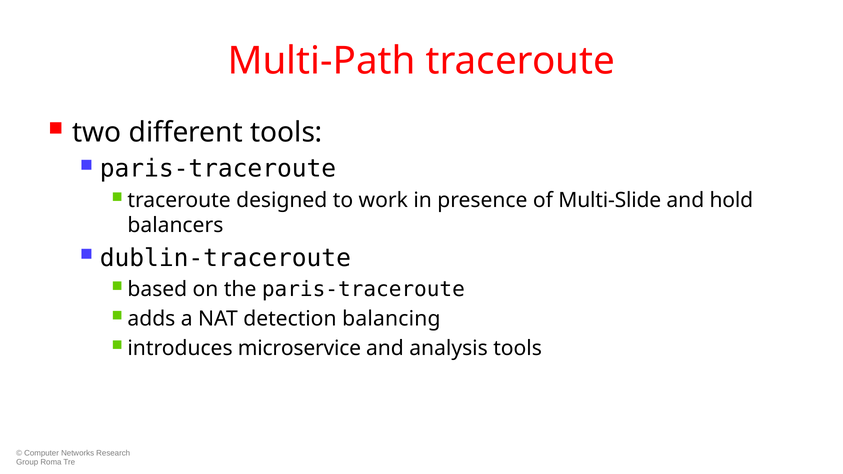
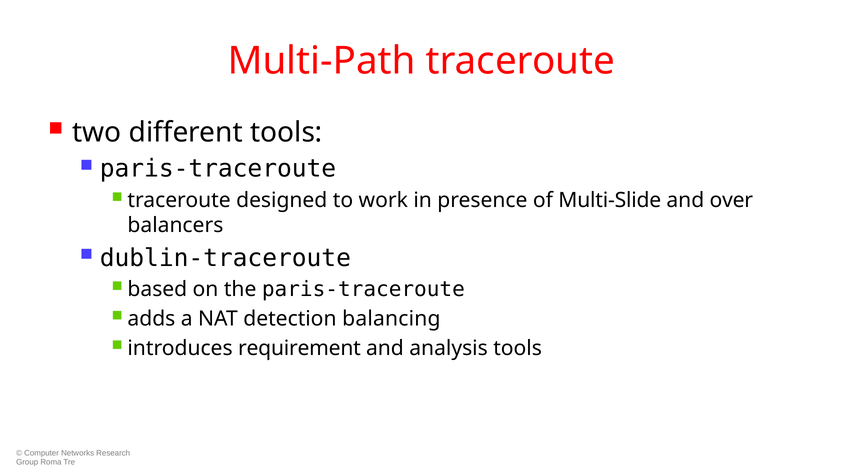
hold: hold -> over (731, 200)
microservice: microservice -> requirement (299, 349)
